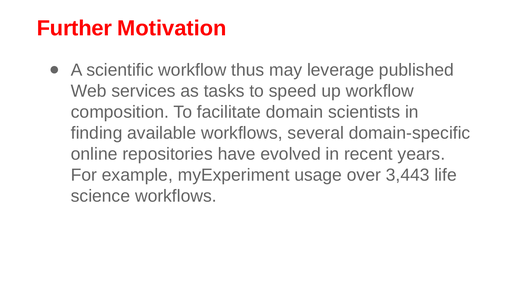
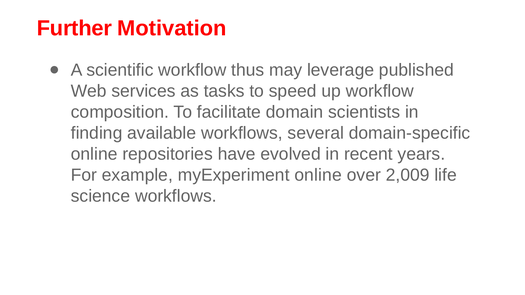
myExperiment usage: usage -> online (318, 175)
3,443: 3,443 -> 2,009 (408, 175)
